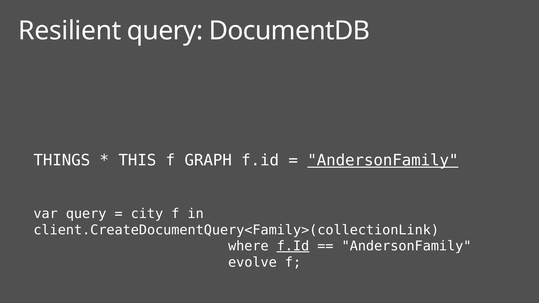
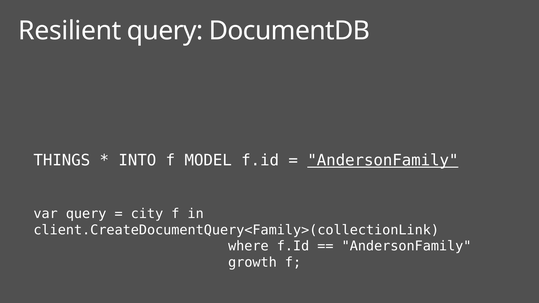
THIS: THIS -> INTO (137, 160)
GRAPH: GRAPH -> MODEL (208, 160)
f.Id underline: present -> none (293, 246)
evolve: evolve -> growth (252, 262)
